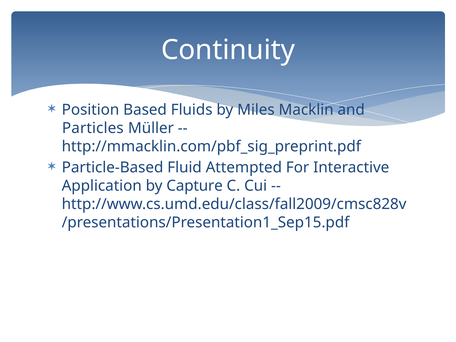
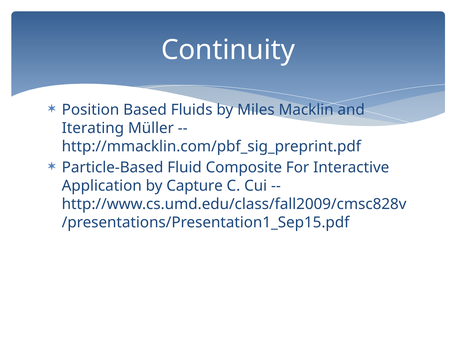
Particles: Particles -> Iterating (93, 128)
Attempted: Attempted -> Composite (244, 168)
